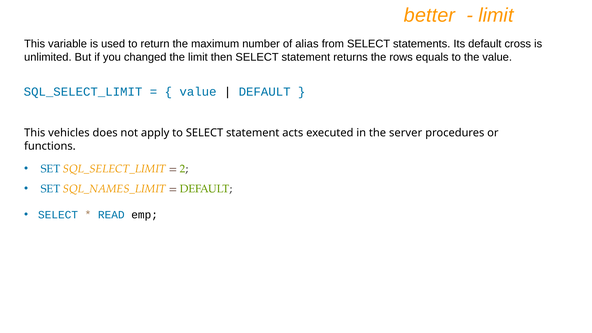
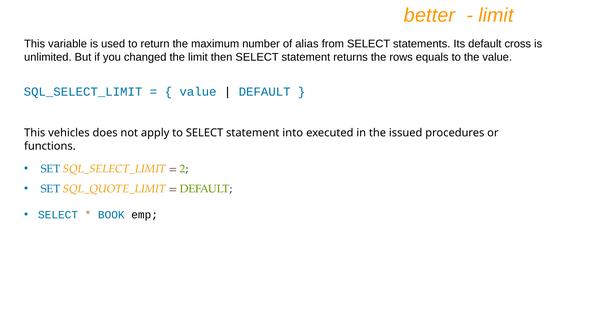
acts: acts -> into (293, 133)
server: server -> issued (406, 133)
SQL_NAMES_LIMIT: SQL_NAMES_LIMIT -> SQL_QUOTE_LIMIT (114, 189)
READ: READ -> BOOK (111, 215)
